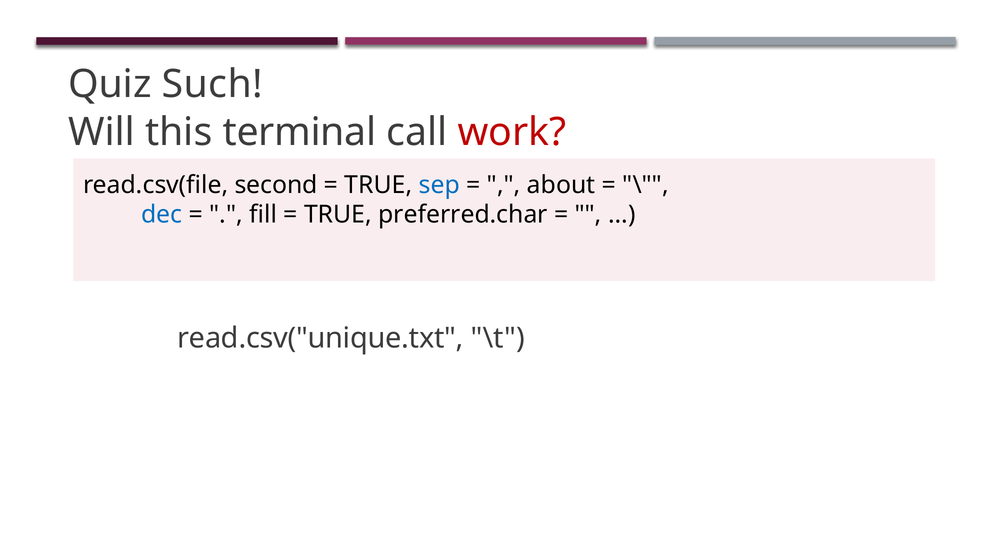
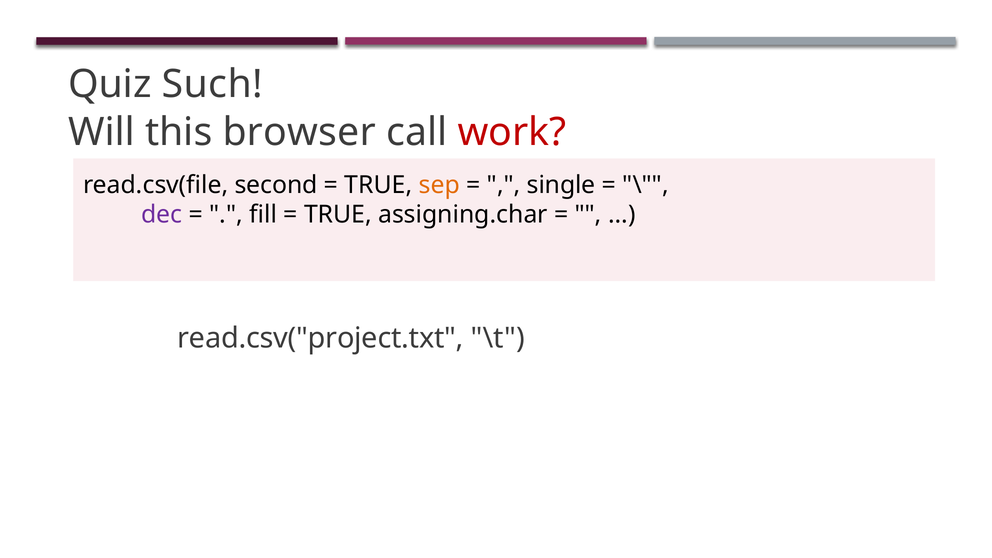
terminal: terminal -> browser (299, 132)
sep colour: blue -> orange (439, 185)
about: about -> single (561, 185)
dec colour: blue -> purple (162, 215)
preferred.char: preferred.char -> assigning.char (463, 215)
read.csv("unique.txt: read.csv("unique.txt -> read.csv("project.txt (320, 338)
